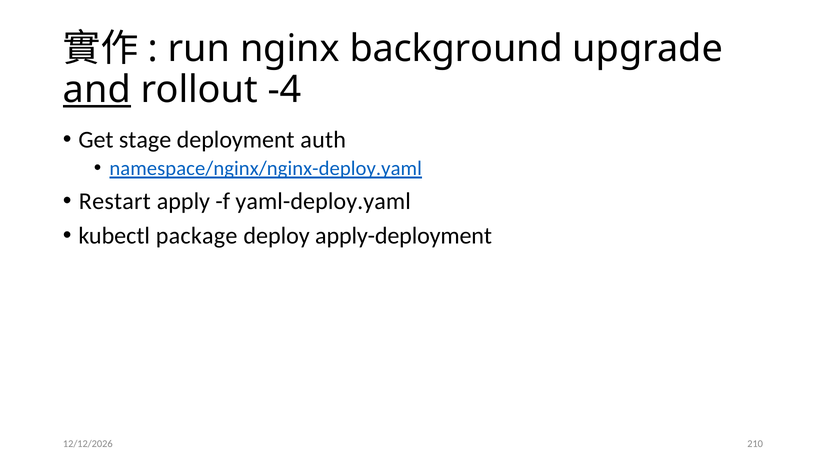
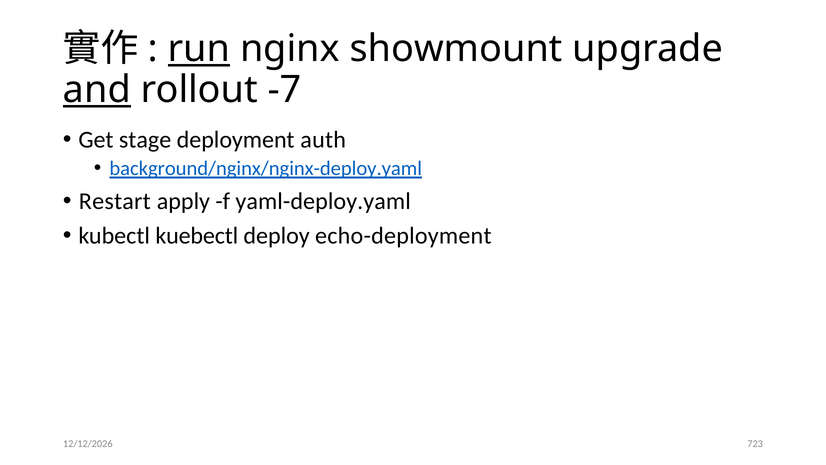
run underline: none -> present (199, 49)
background: background -> showmount (456, 49)
-4: -4 -> -7 (285, 90)
namespace/nginx/nginx-deploy.yaml: namespace/nginx/nginx-deploy.yaml -> background/nginx/nginx-deploy.yaml (266, 168)
package: package -> kuebectl (197, 236)
apply-deployment: apply-deployment -> echo-deployment (403, 236)
210: 210 -> 723 (755, 444)
